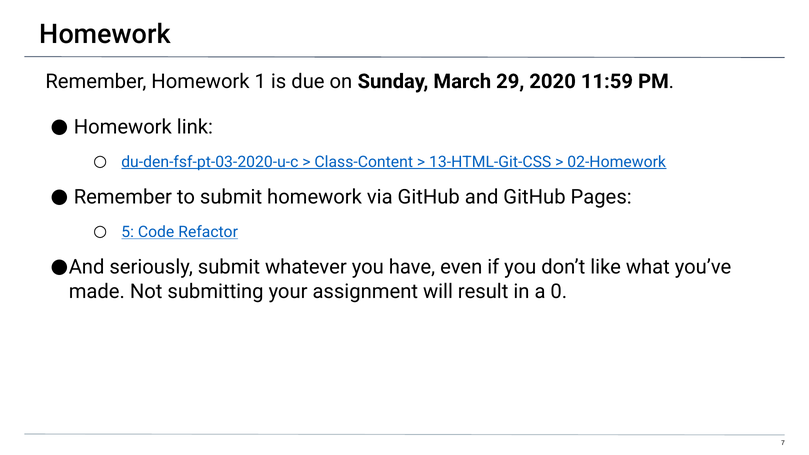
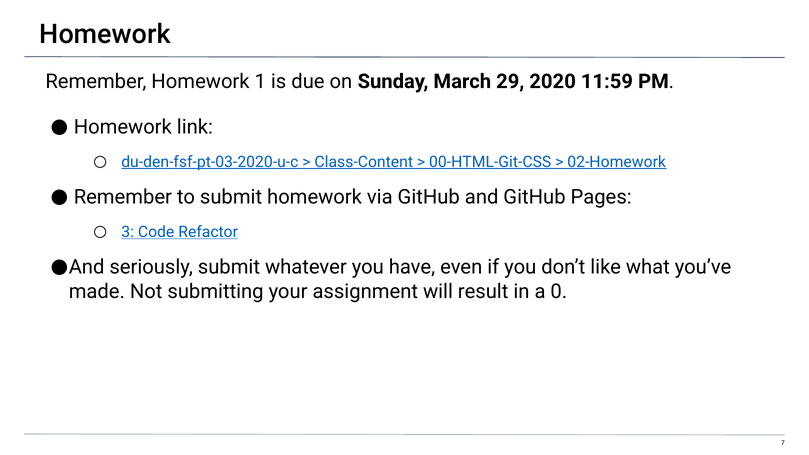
13-HTML-Git-CSS: 13-HTML-Git-CSS -> 00-HTML-Git-CSS (490, 162)
5: 5 -> 3 (128, 232)
